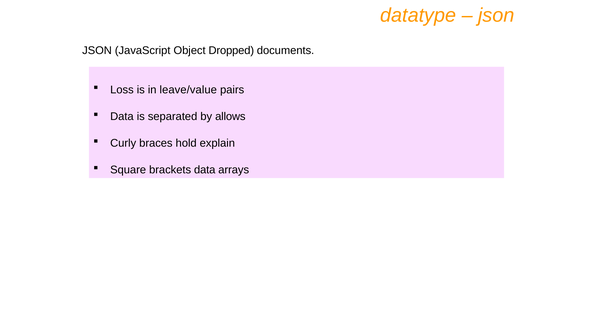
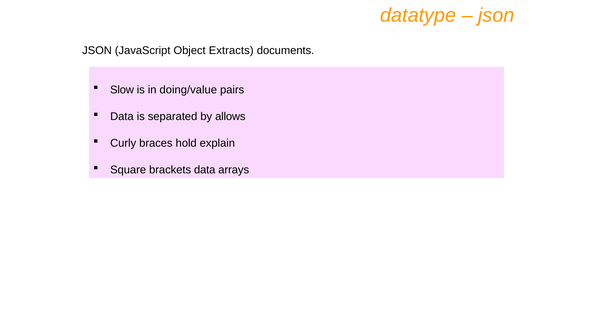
Dropped: Dropped -> Extracts (231, 50)
Loss: Loss -> Slow (122, 90)
leave/value: leave/value -> doing/value (188, 90)
